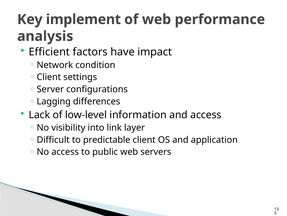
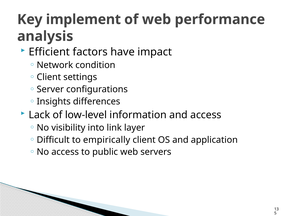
Lagging: Lagging -> Insights (54, 101)
predictable: predictable -> empirically (107, 139)
